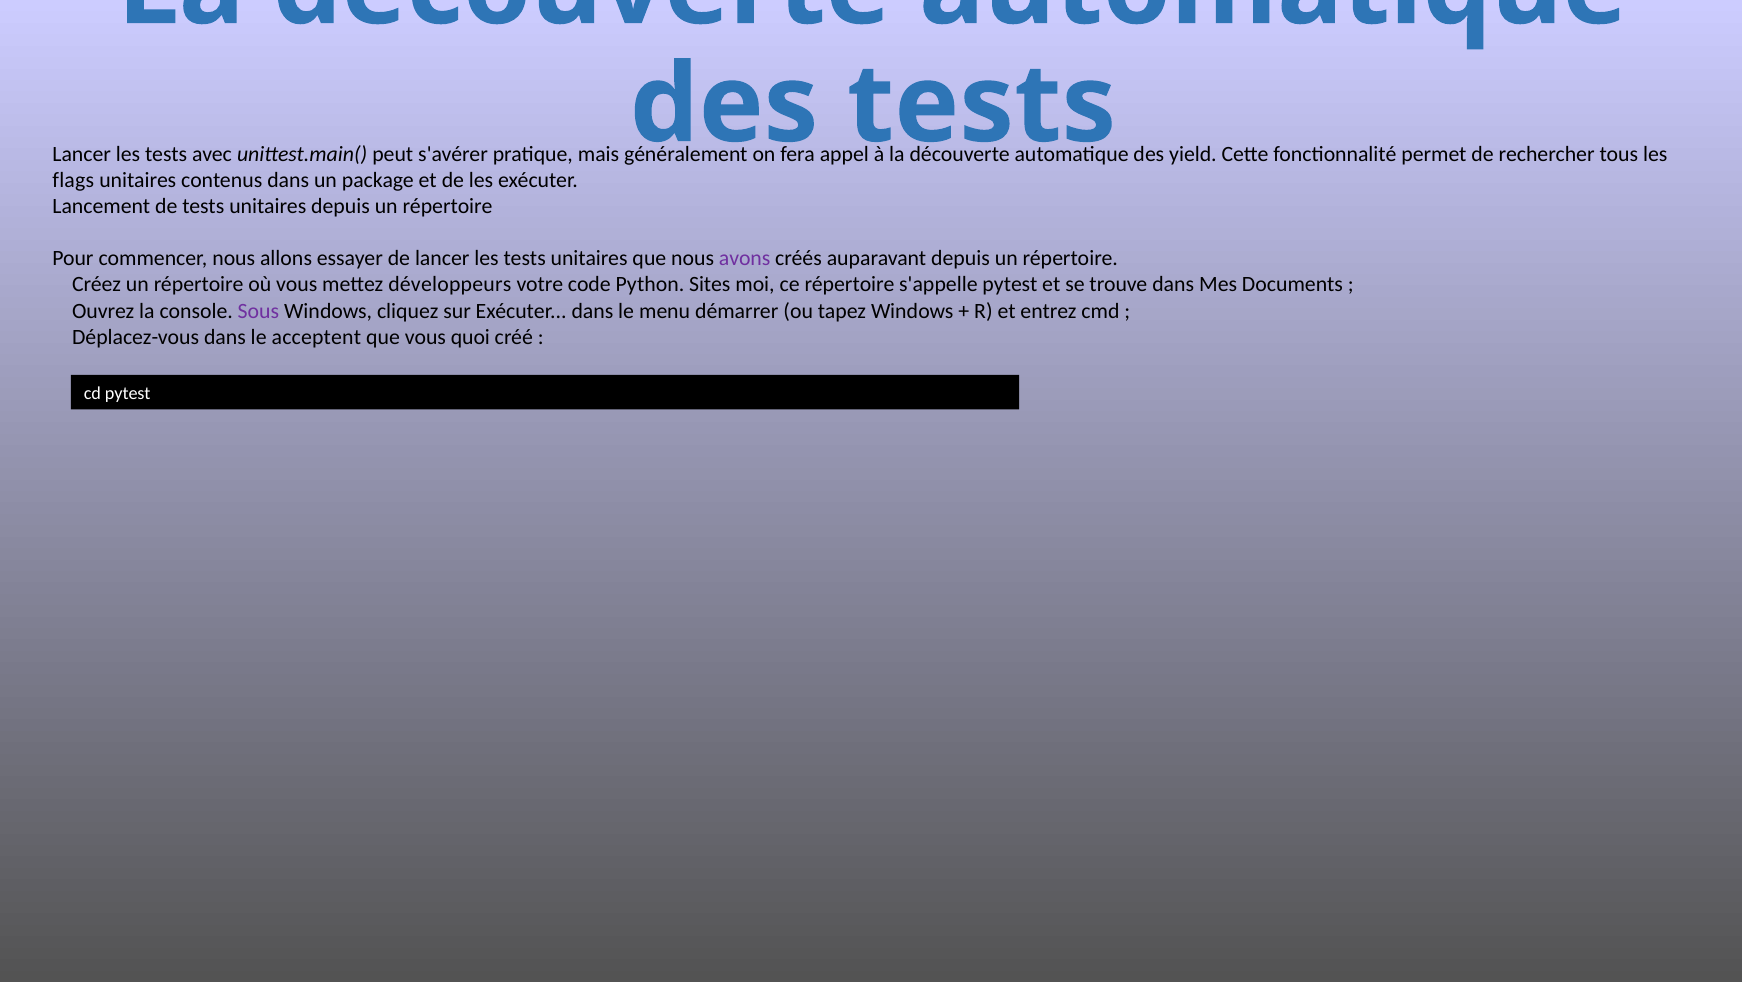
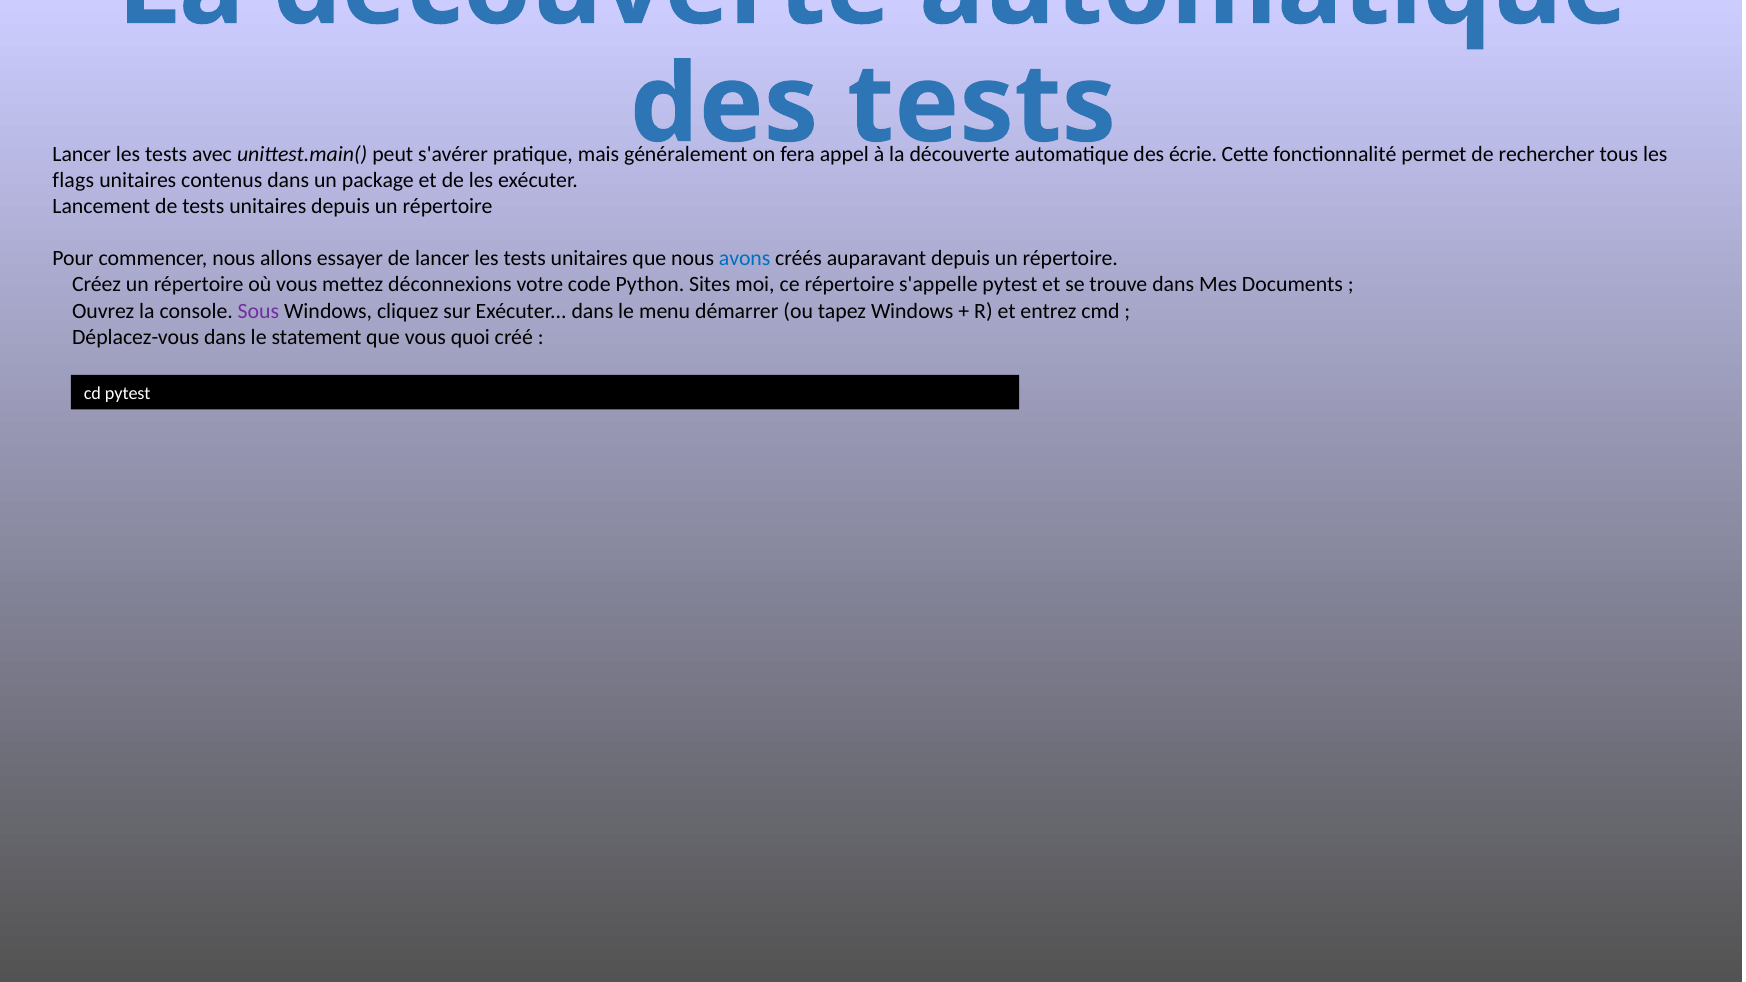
yield: yield -> écrie (1193, 154)
avons colour: purple -> blue (745, 259)
développeurs: développeurs -> déconnexions (450, 285)
acceptent: acceptent -> statement (317, 337)
